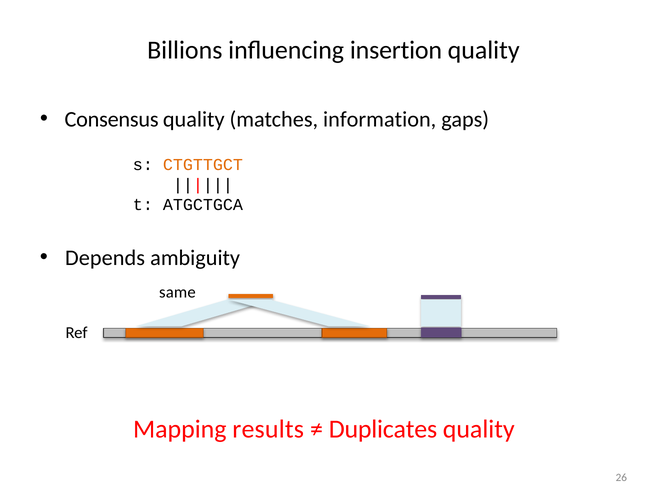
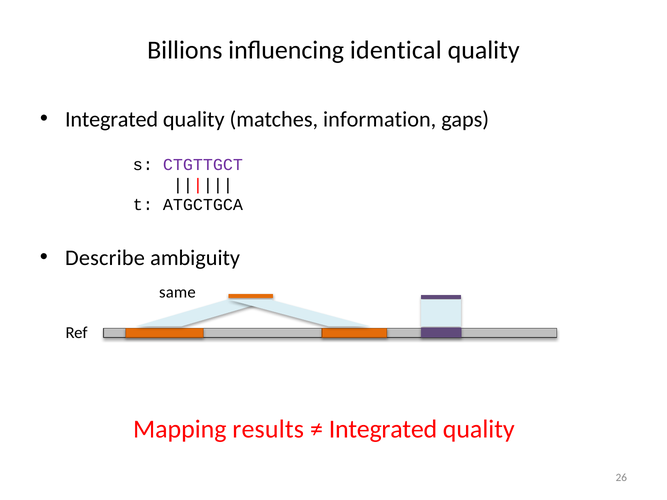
insertion: insertion -> identical (396, 50)
Consensus: Consensus -> Integrated (112, 119)
CTGTTGCT colour: orange -> purple (203, 165)
Depends: Depends -> Describe (105, 258)
Duplicates: Duplicates -> Integrated (383, 429)
